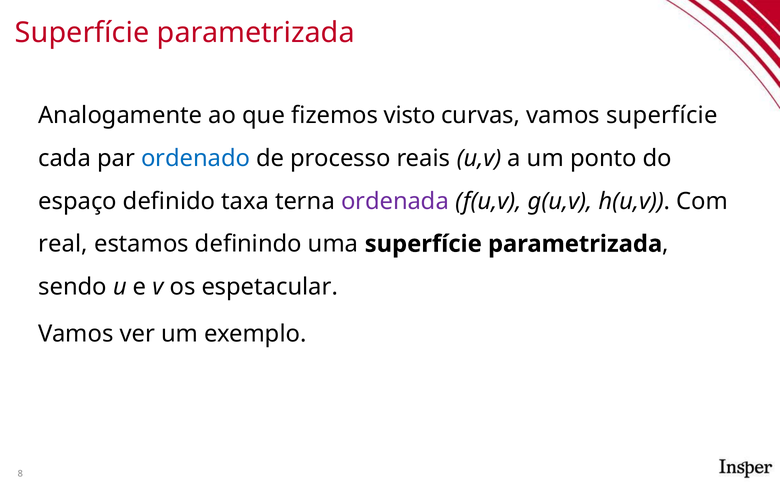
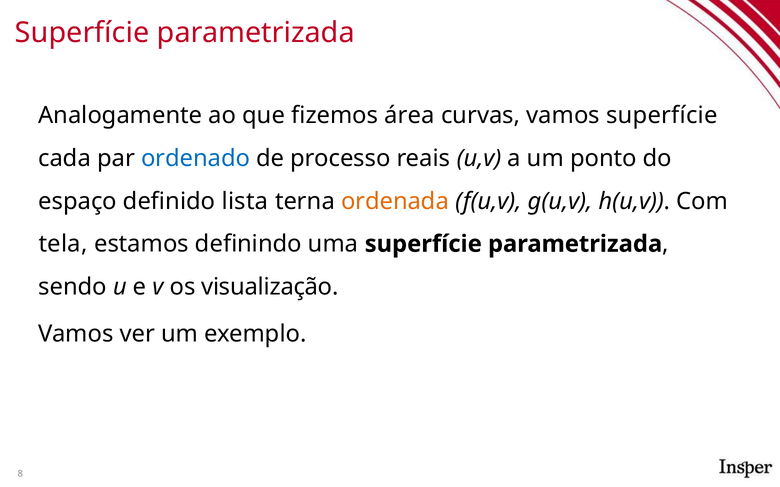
visto: visto -> área (410, 116)
taxa: taxa -> lista (245, 201)
ordenada colour: purple -> orange (395, 201)
real: real -> tela (63, 244)
espetacular: espetacular -> visualização (270, 287)
